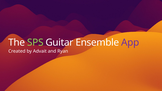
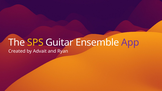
SPS colour: light green -> yellow (35, 43)
